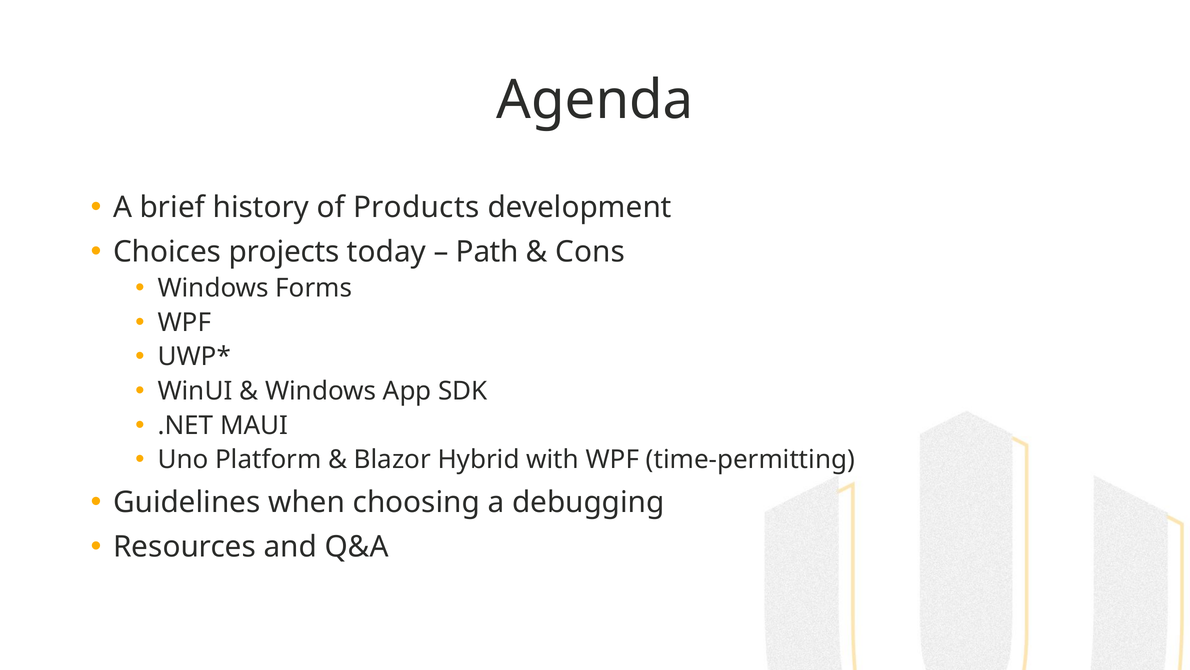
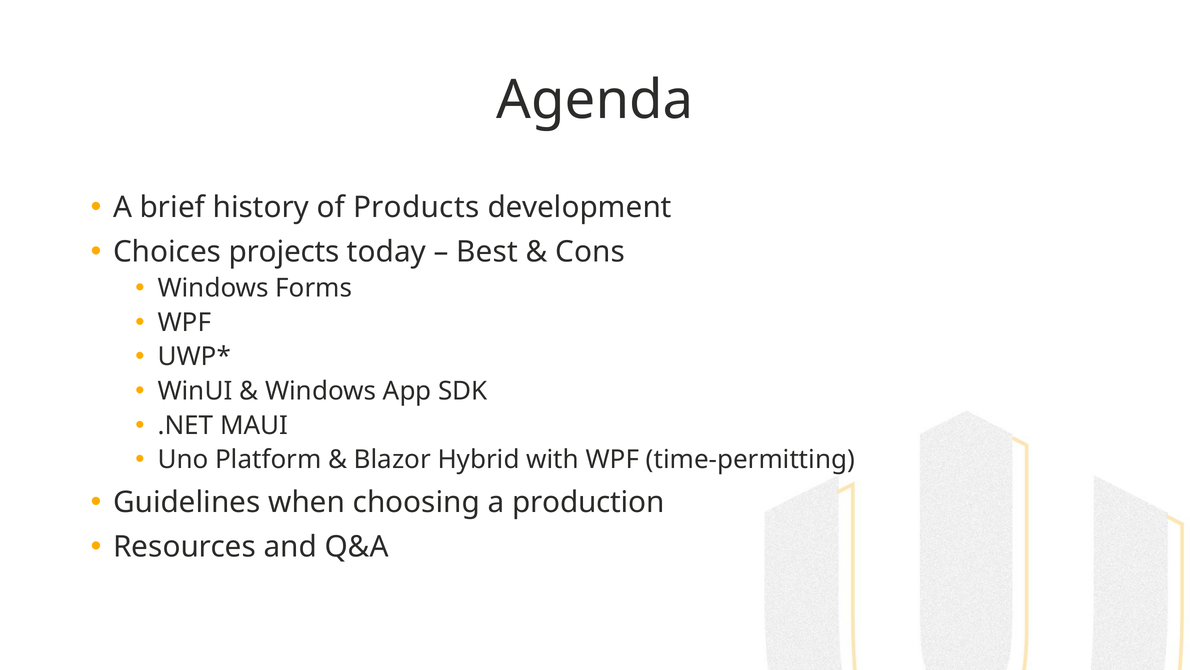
Path: Path -> Best (487, 252)
debugging: debugging -> production (588, 502)
